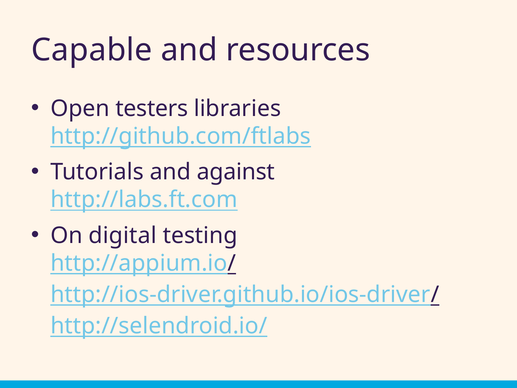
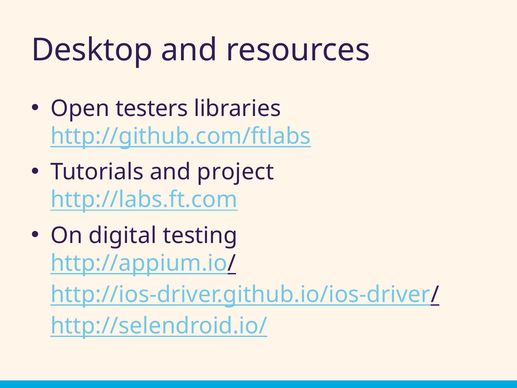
Capable: Capable -> Desktop (92, 50)
against: against -> project (236, 172)
